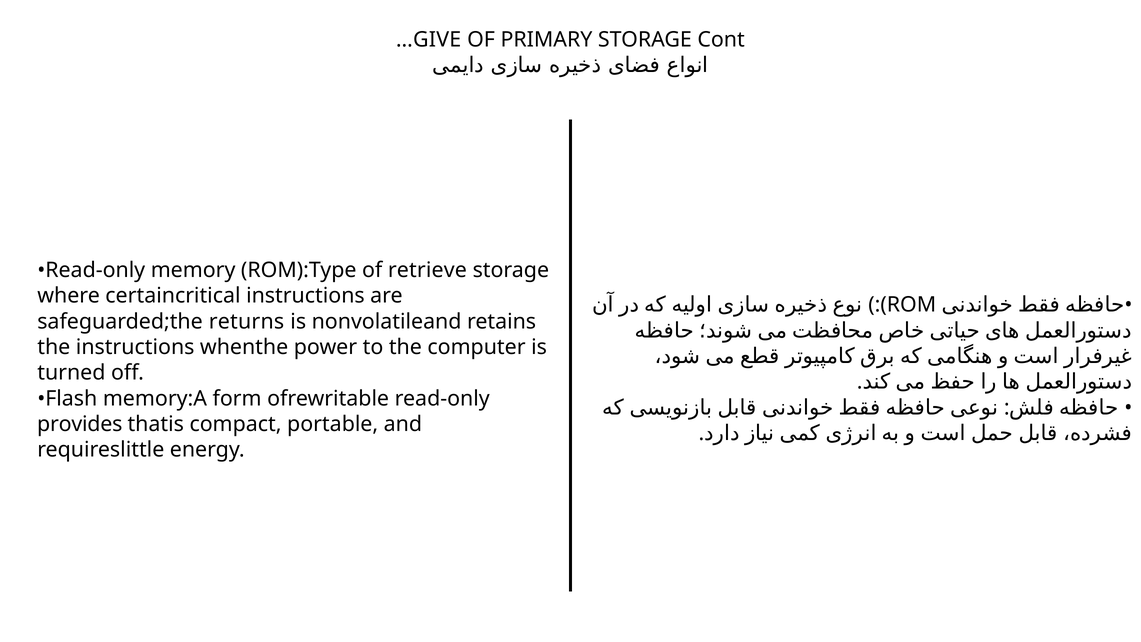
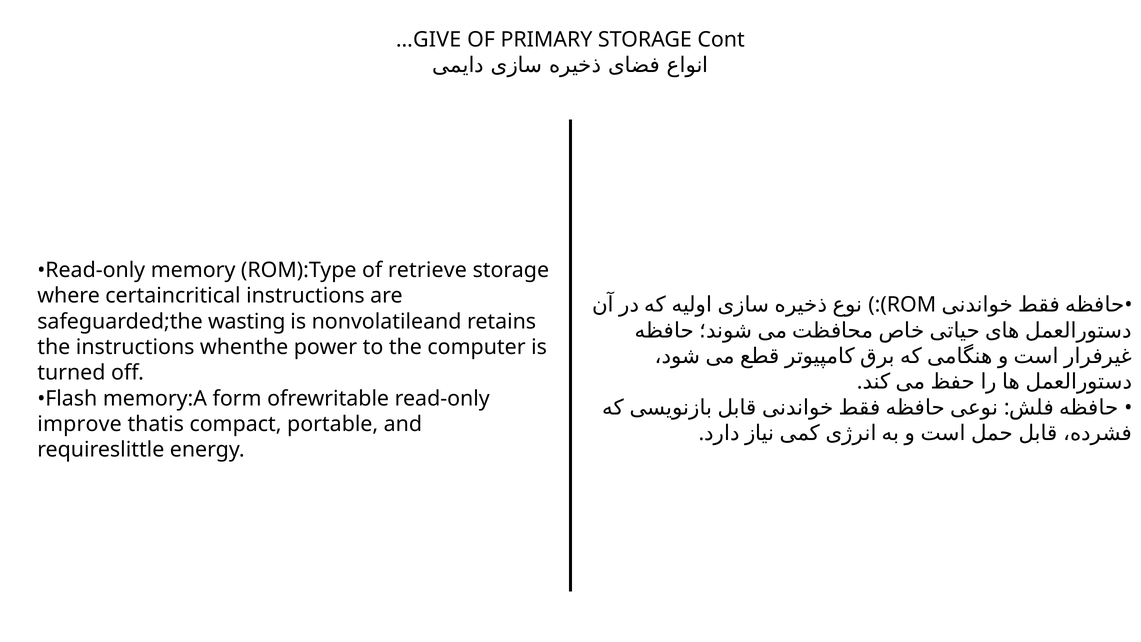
returns: returns -> wasting (247, 321)
provides: provides -> improve (80, 424)
